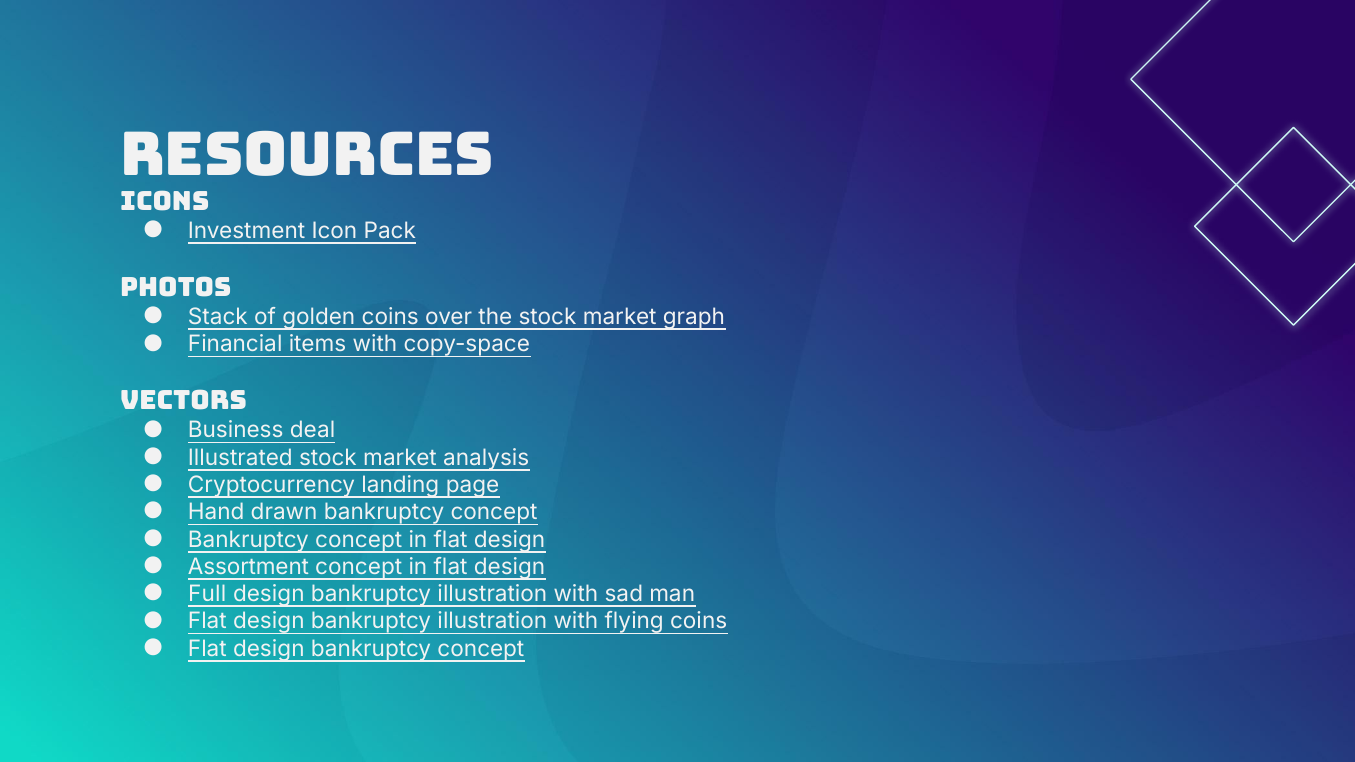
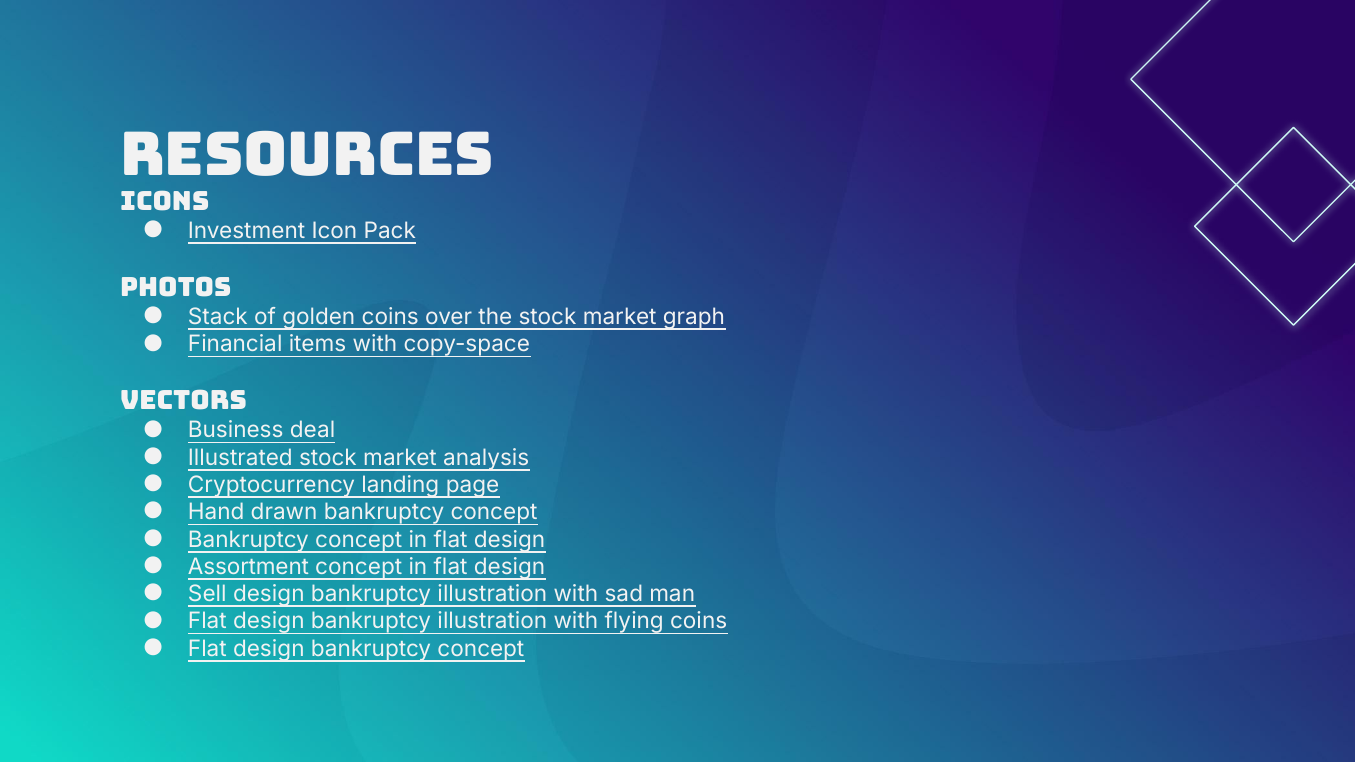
Full: Full -> Sell (207, 594)
